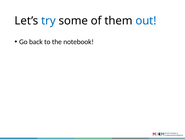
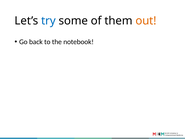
out colour: blue -> orange (146, 21)
